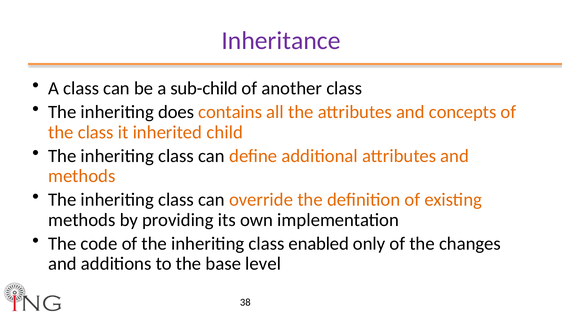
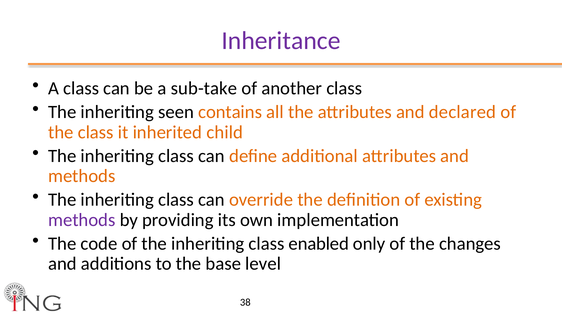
sub-child: sub-child -> sub-take (204, 88)
does: does -> seen (176, 112)
concepts: concepts -> declared (463, 112)
methods colour: black -> purple (82, 220)
